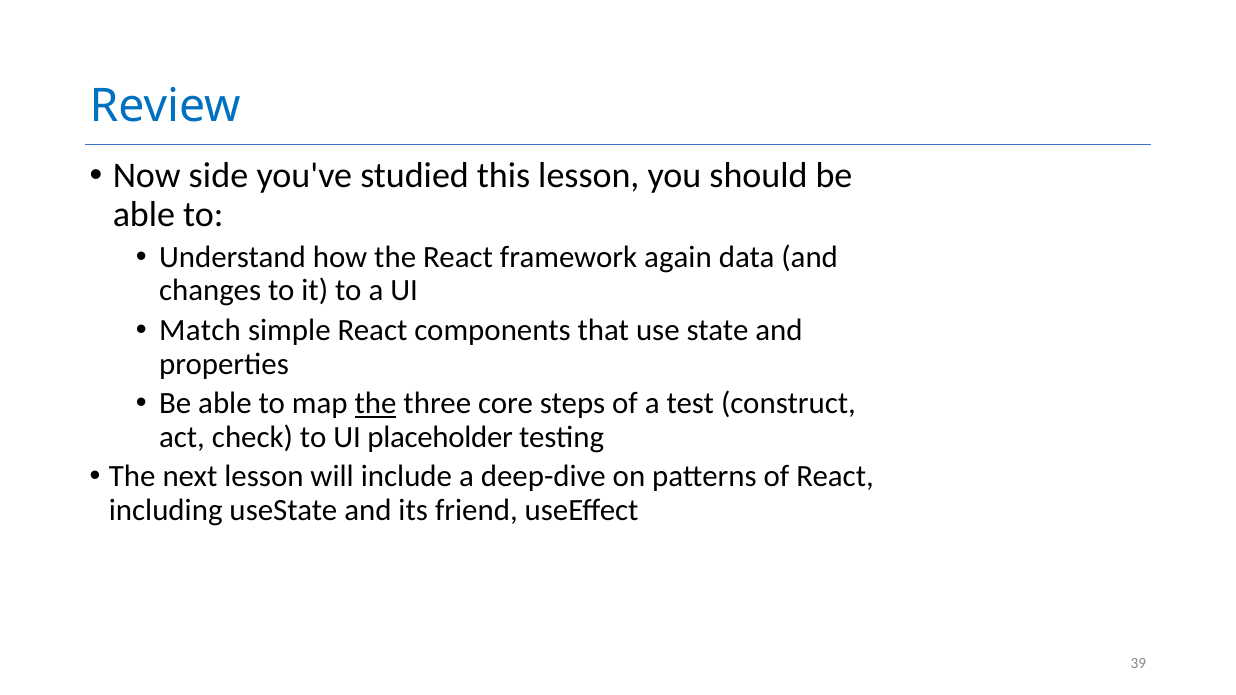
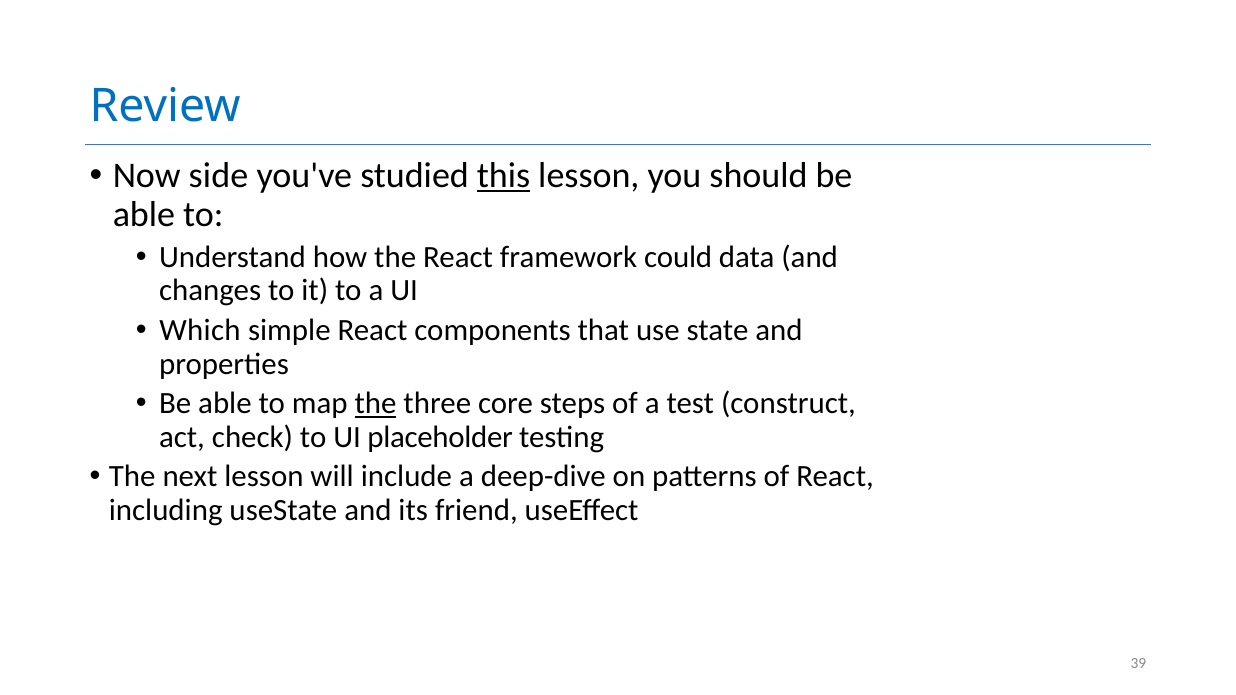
this underline: none -> present (504, 176)
again: again -> could (678, 257)
Match: Match -> Which (200, 331)
